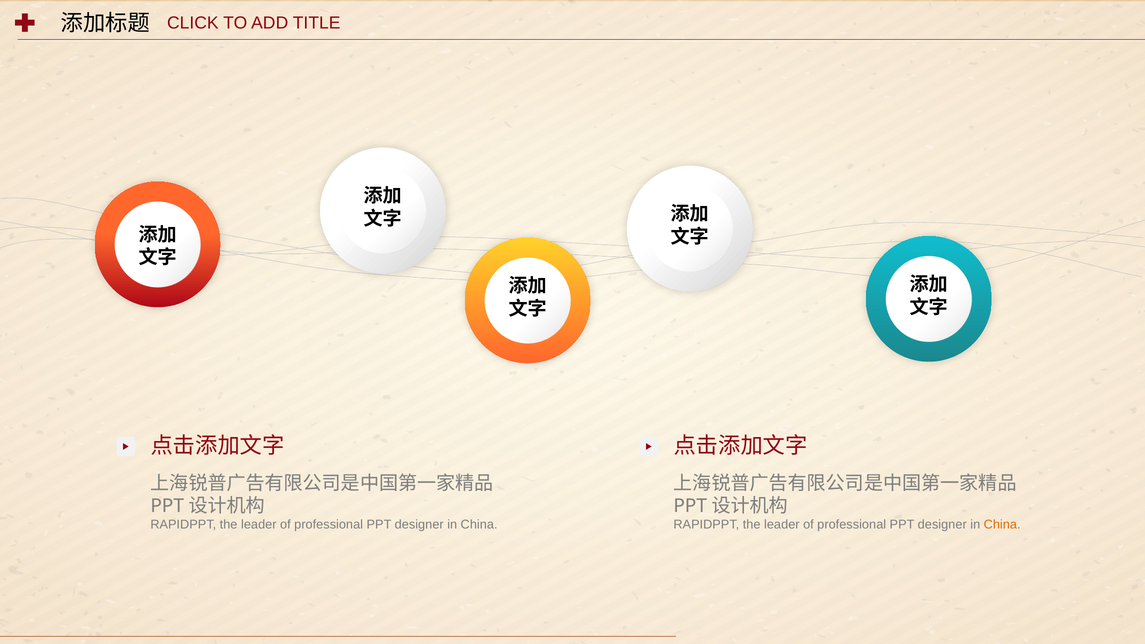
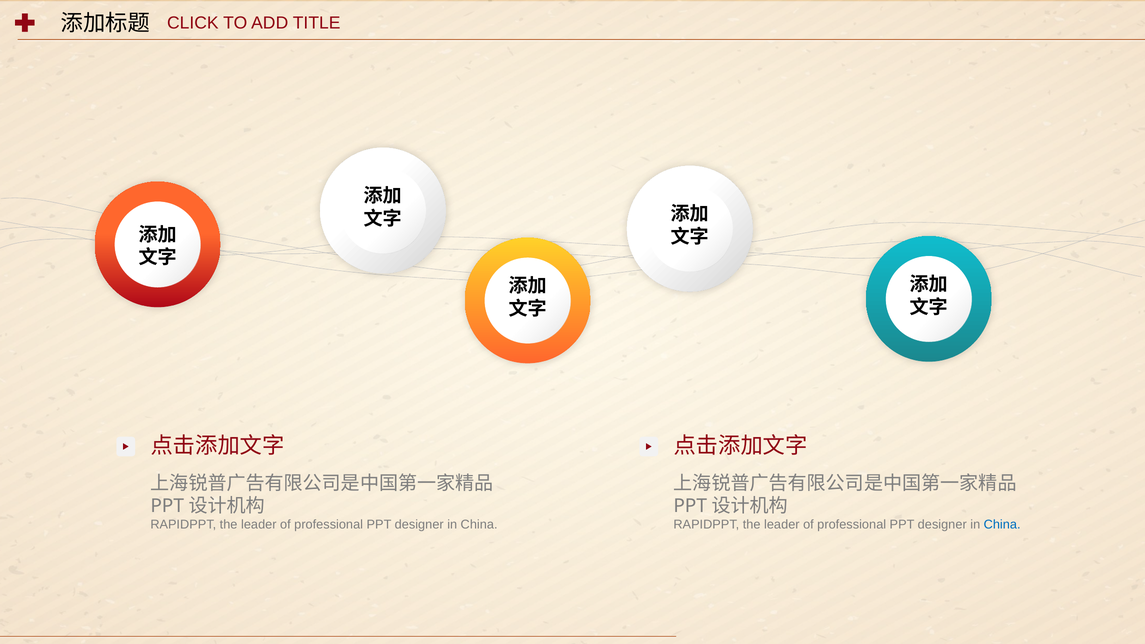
China colour: orange -> blue (1002, 525)
